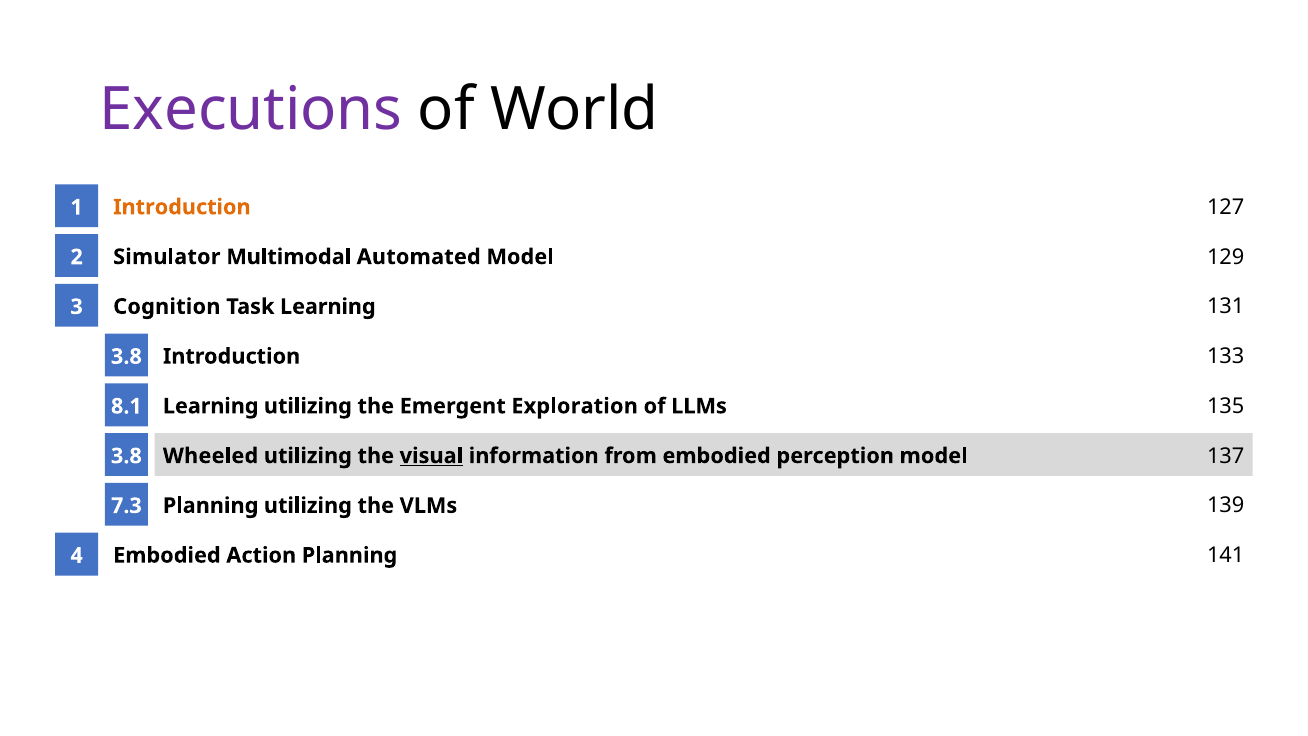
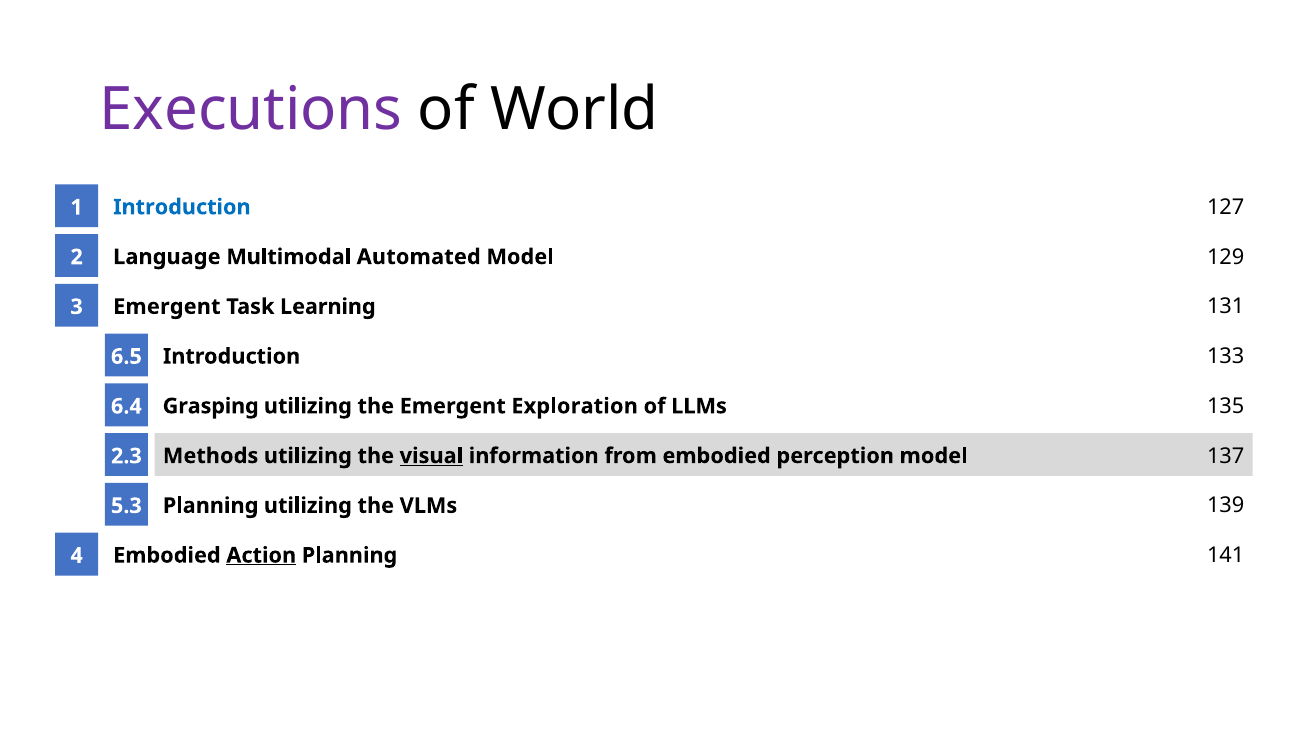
Introduction colour: orange -> blue (182, 207)
Simulator: Simulator -> Language (167, 257)
Cognition: Cognition -> Emergent (167, 307)
3.8: 3.8 -> 6.5 (126, 356)
Learning: Learning -> Grasping (211, 406)
8.1: 8.1 -> 6.4 (126, 406)
Wheeled: Wheeled -> Methods (211, 456)
3.8: 3.8 -> 2.3 (126, 456)
7.3: 7.3 -> 5.3 (126, 506)
Action underline: none -> present (261, 555)
